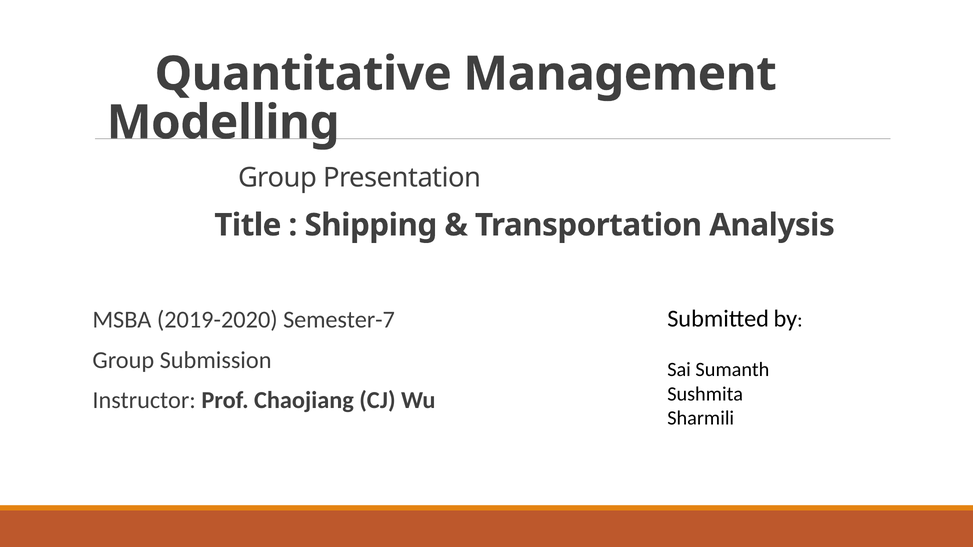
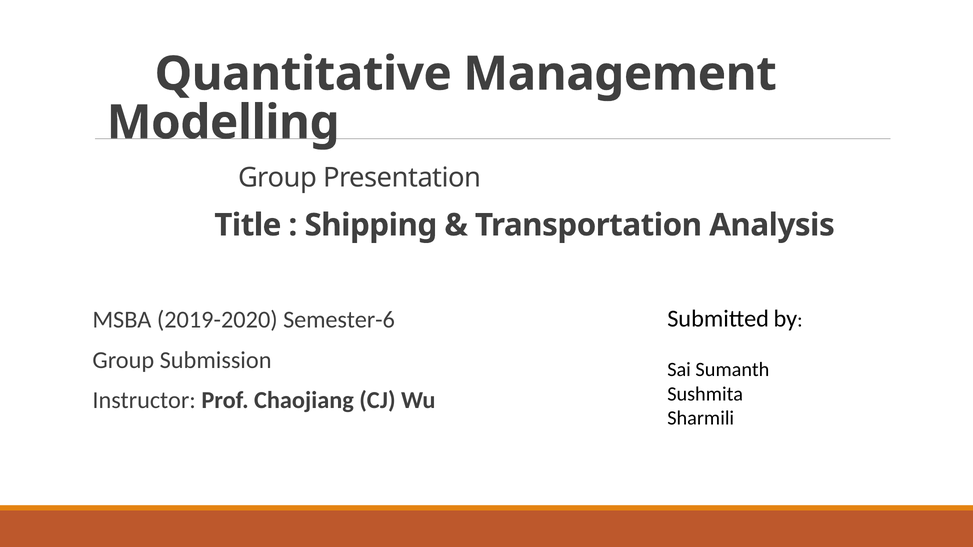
Semester-7: Semester-7 -> Semester-6 (339, 320)
